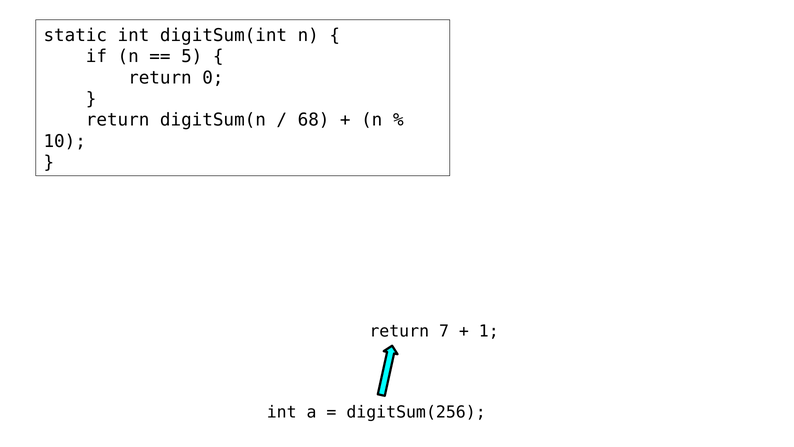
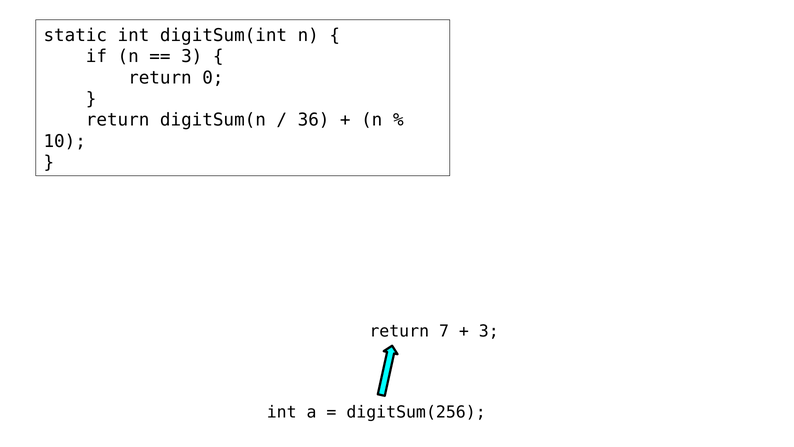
5: 5 -> 3 (192, 56)
68: 68 -> 36 (314, 120)
1: 1 -> 3 (489, 331)
